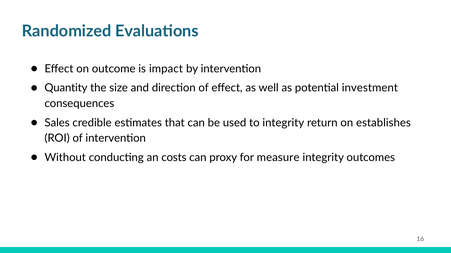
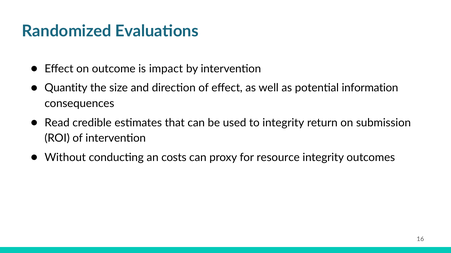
investment: investment -> information (370, 88)
Sales: Sales -> Read (57, 123)
establishes: establishes -> submission (383, 123)
measure: measure -> resource (278, 158)
